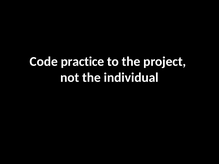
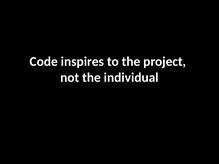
practice: practice -> inspires (82, 62)
